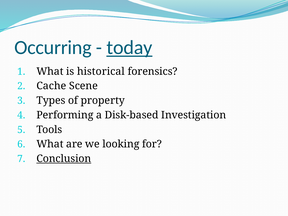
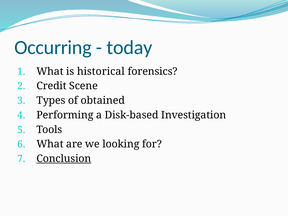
today underline: present -> none (129, 48)
Cache: Cache -> Credit (51, 86)
property: property -> obtained (103, 100)
